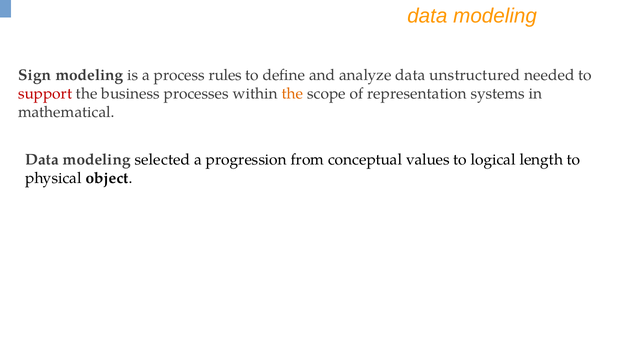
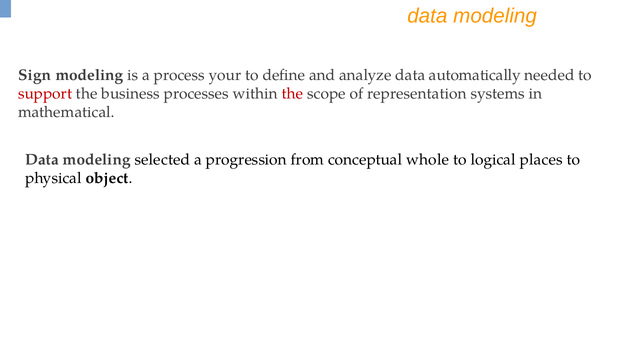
rules: rules -> your (225, 75)
unstructured: unstructured -> automatically (475, 75)
the colour: orange -> red (292, 94)
values: values -> whole (428, 160)
length: length -> places (541, 160)
